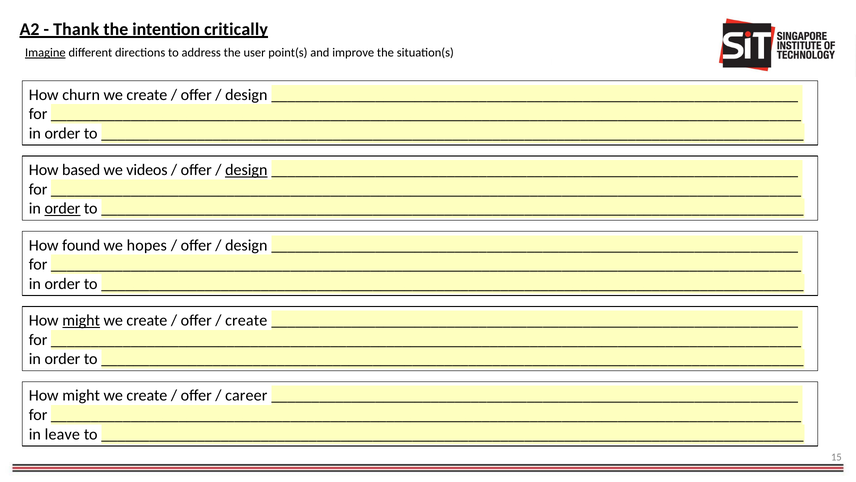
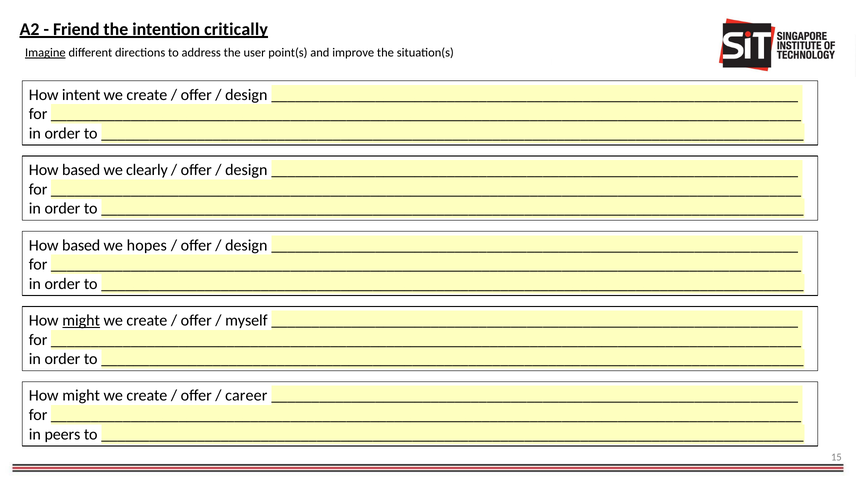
Thank: Thank -> Friend (76, 29)
churn: churn -> intent (81, 95)
videos: videos -> clearly (147, 170)
design underline: present -> none (246, 170)
order underline: present -> none (62, 208)
found: found -> based (81, 245)
create: create -> myself (246, 320)
leave: leave -> peers (62, 434)
